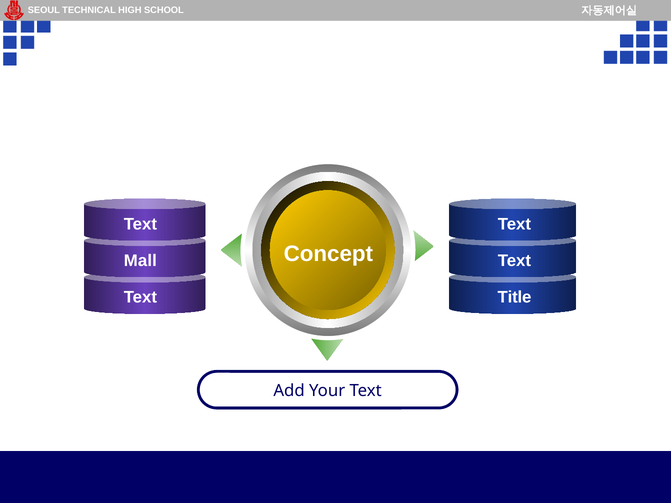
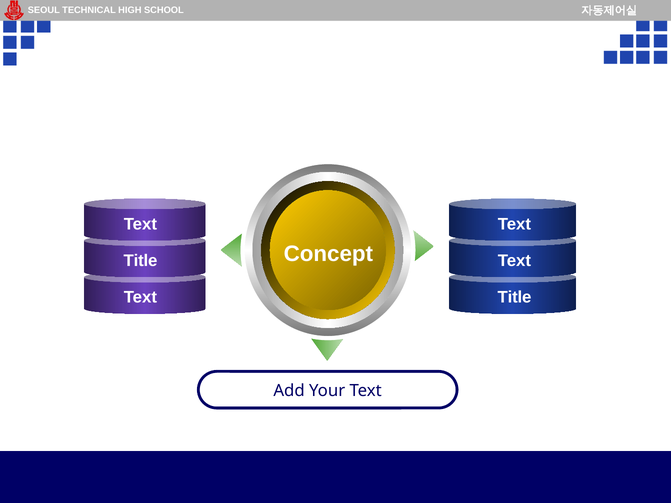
Mall: Mall -> Title (140, 261)
